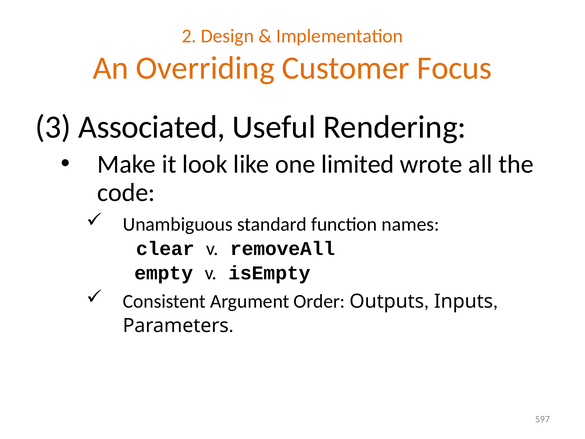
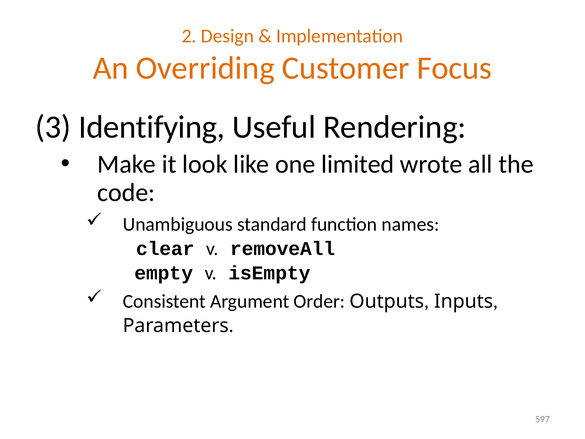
Associated: Associated -> Identifying (152, 127)
